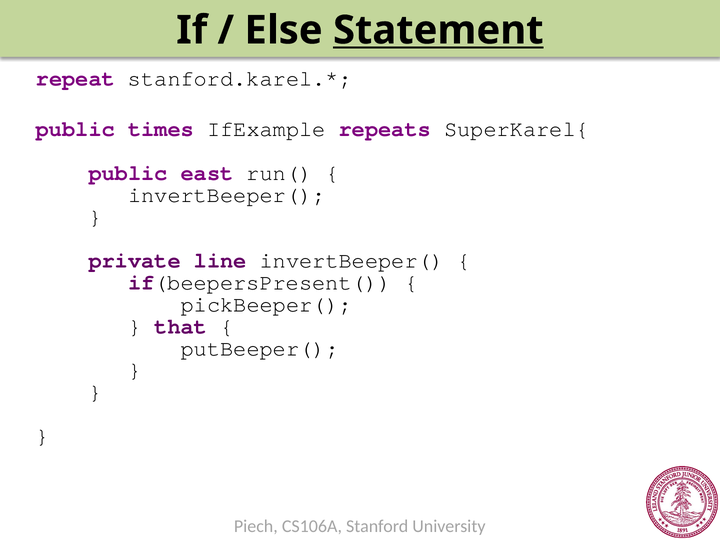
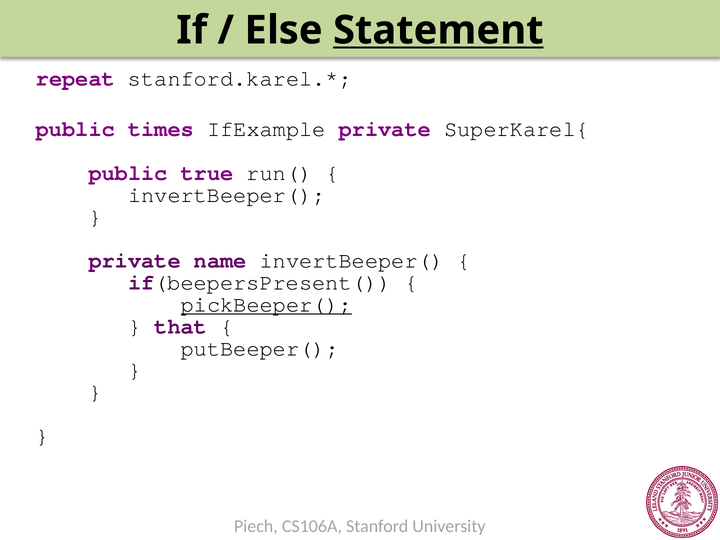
IfExample repeats: repeats -> private (385, 129)
east: east -> true (207, 173)
line: line -> name (220, 261)
pickBeeper( underline: none -> present (266, 304)
